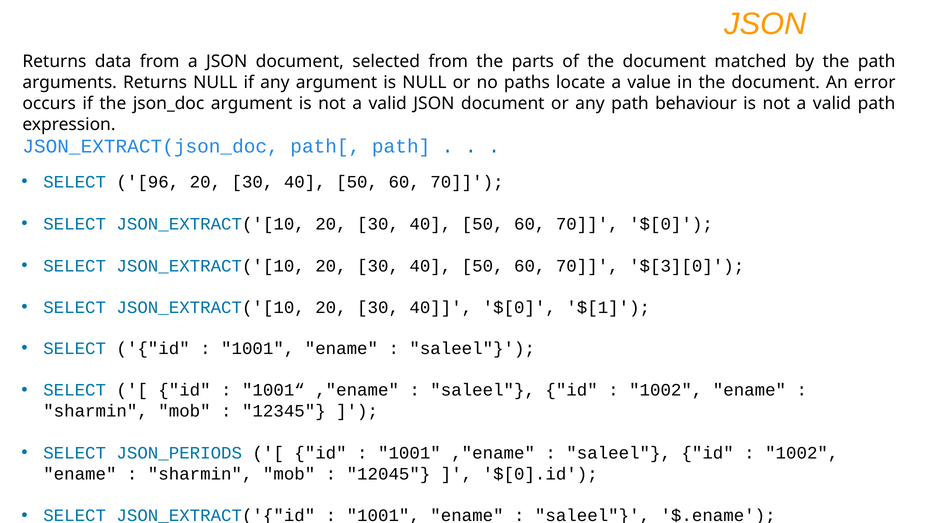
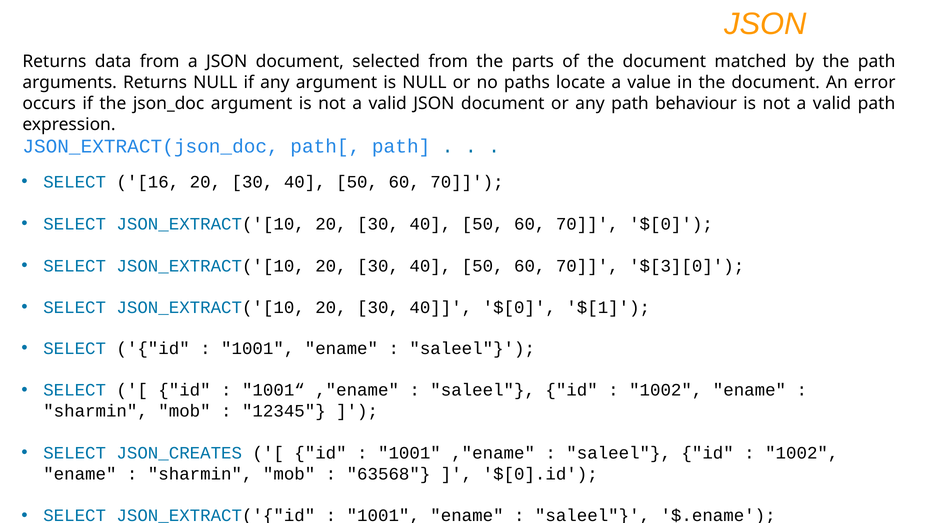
96: 96 -> 16 (148, 182)
JSON_PERIODS: JSON_PERIODS -> JSON_CREATES (179, 453)
12045: 12045 -> 63568 (389, 474)
